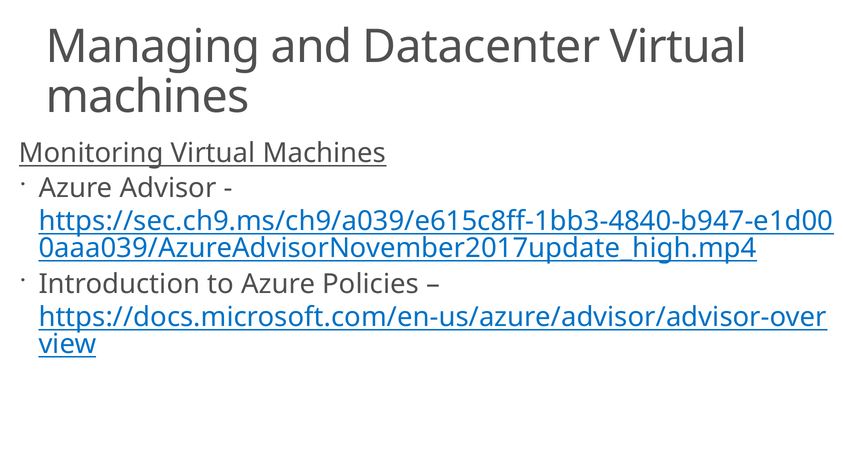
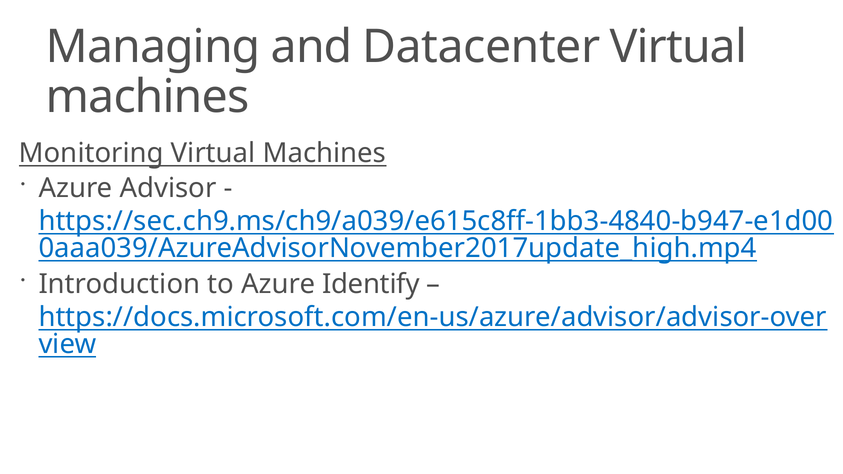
Policies: Policies -> Identify (371, 284)
